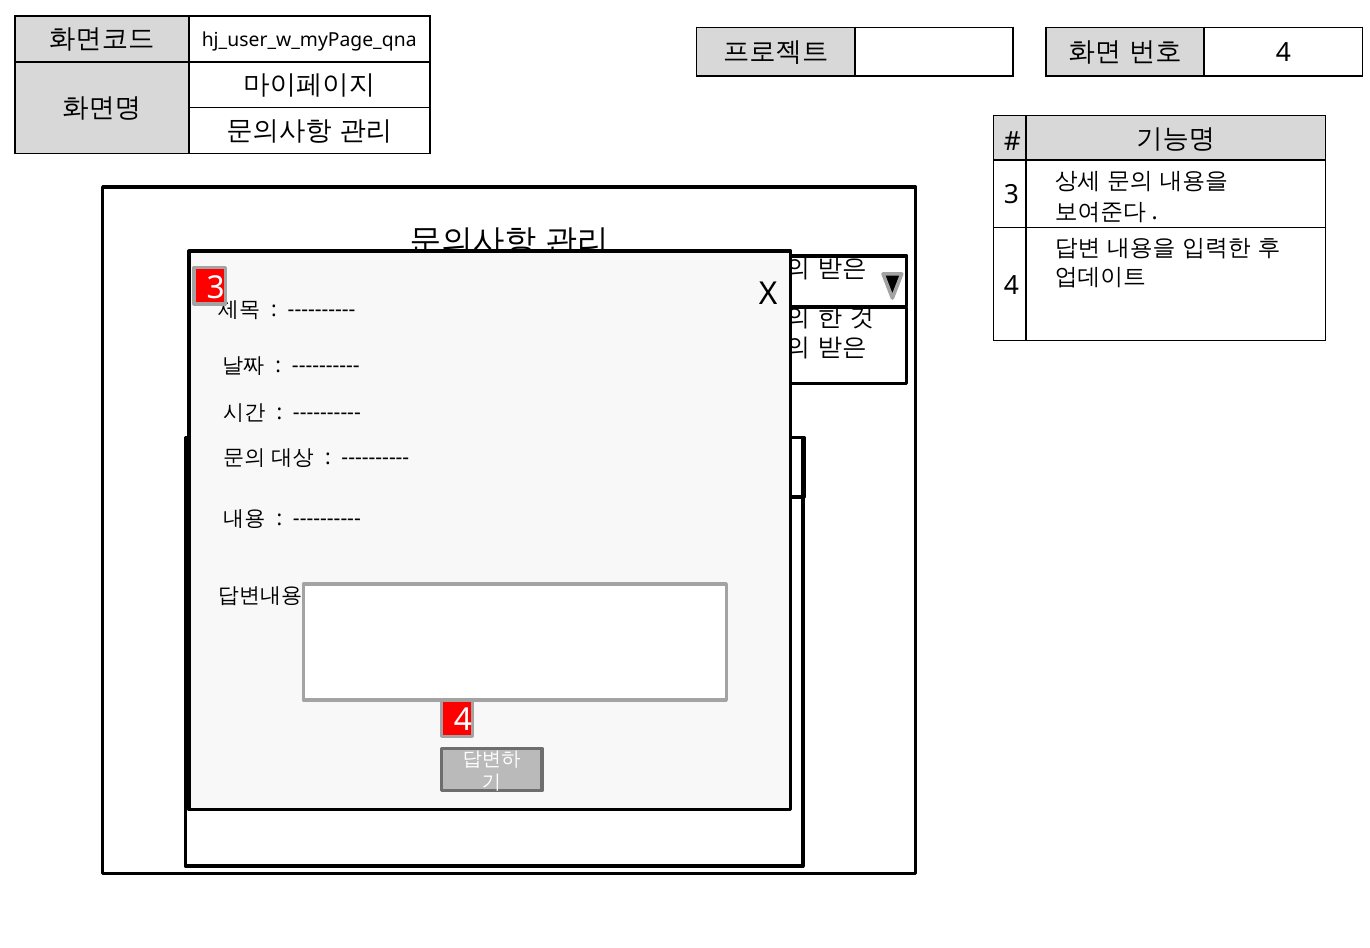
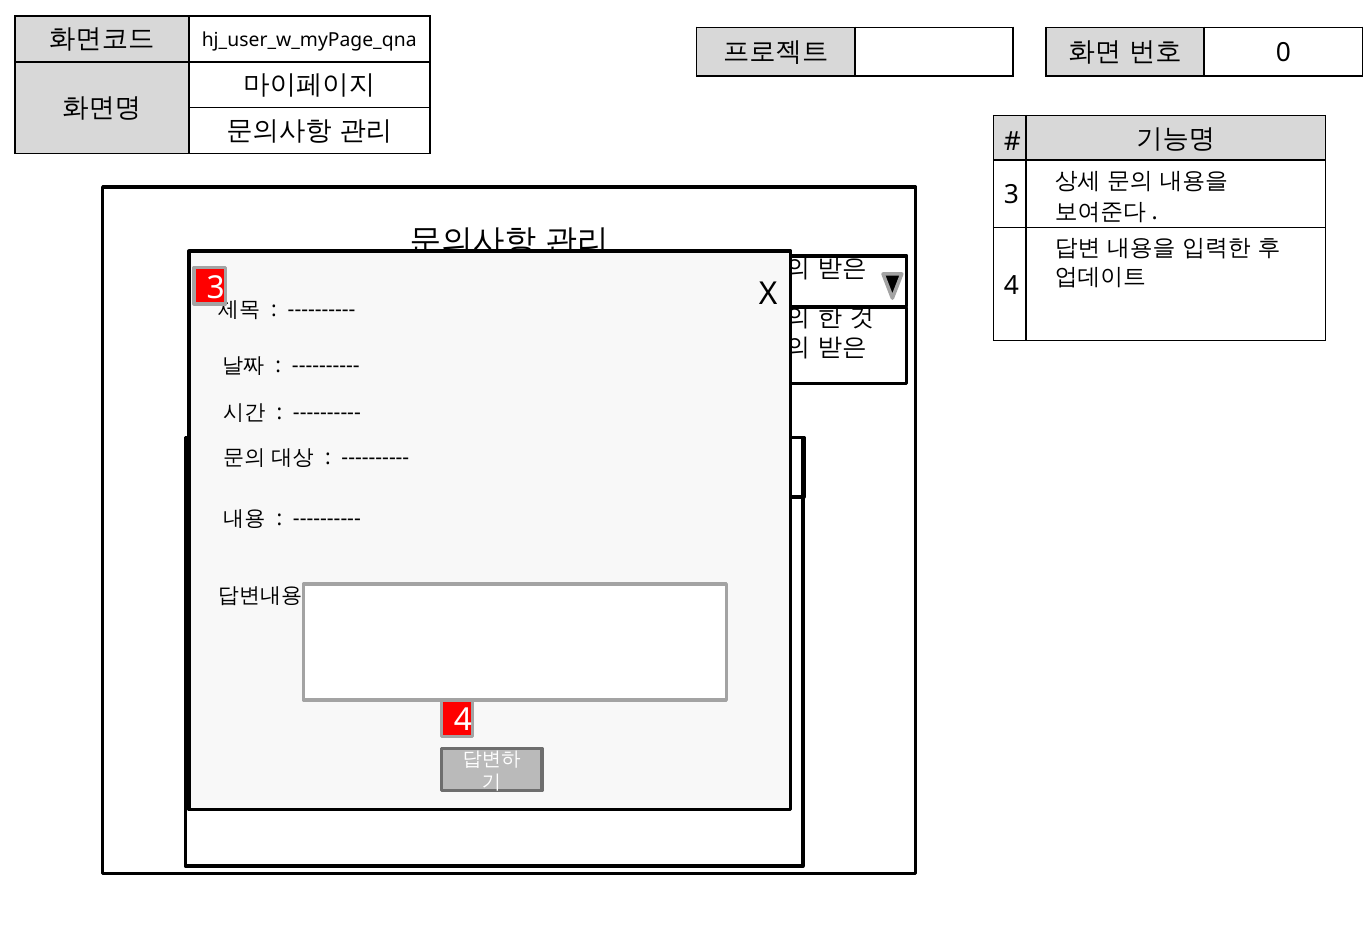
4: 4 -> 0 (1283, 53)
